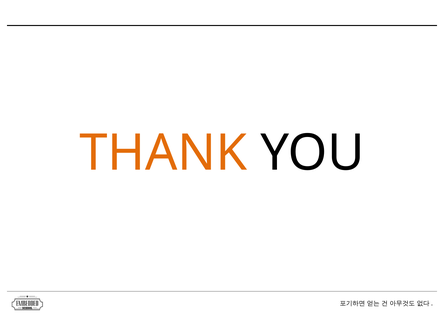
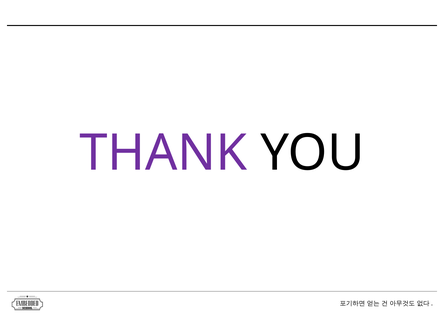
THANK colour: orange -> purple (163, 153)
